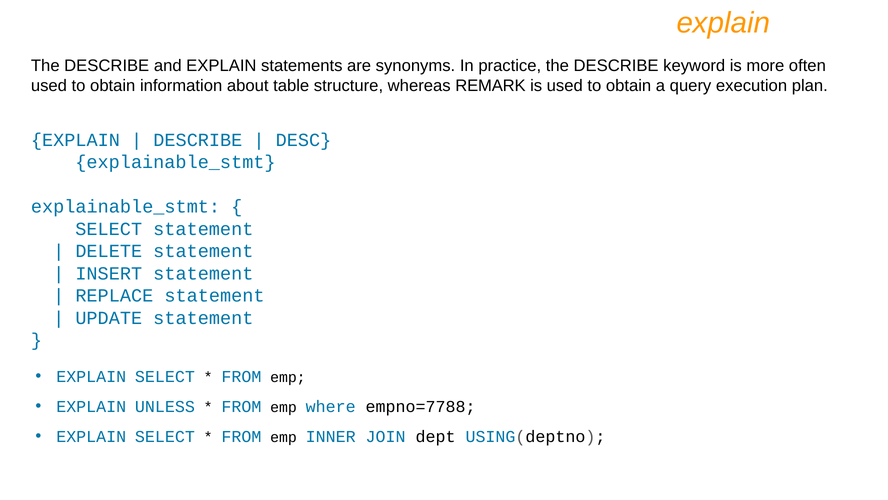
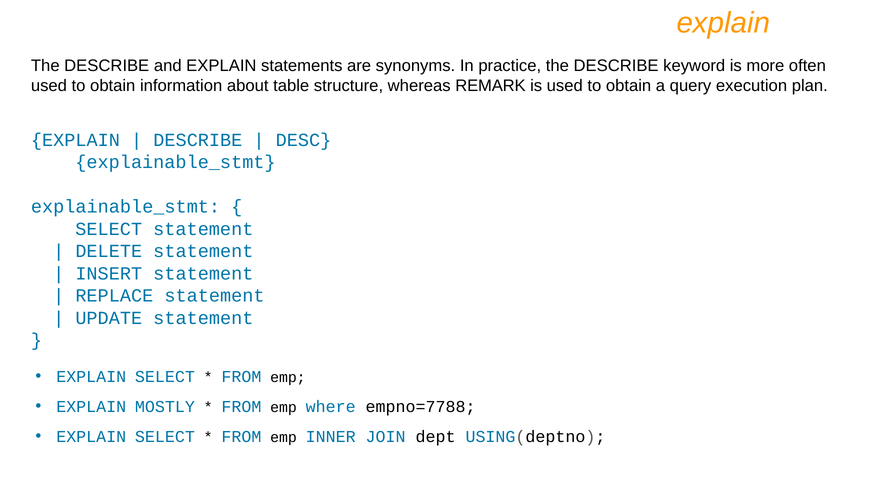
UNLESS: UNLESS -> MOSTLY (165, 406)
